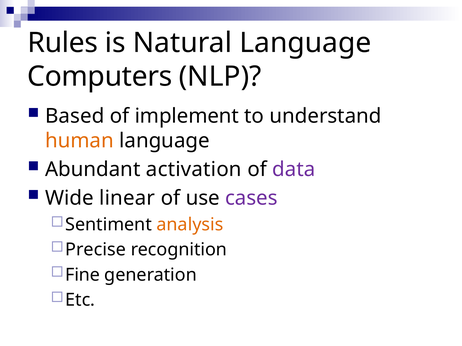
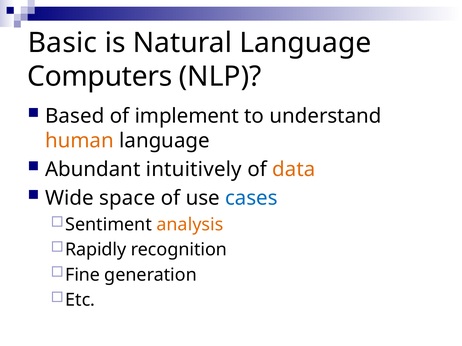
Rules: Rules -> Basic (62, 43)
activation: activation -> intuitively (194, 170)
data colour: purple -> orange (294, 170)
linear: linear -> space (127, 198)
cases colour: purple -> blue (251, 198)
Precise: Precise -> Rapidly (96, 250)
